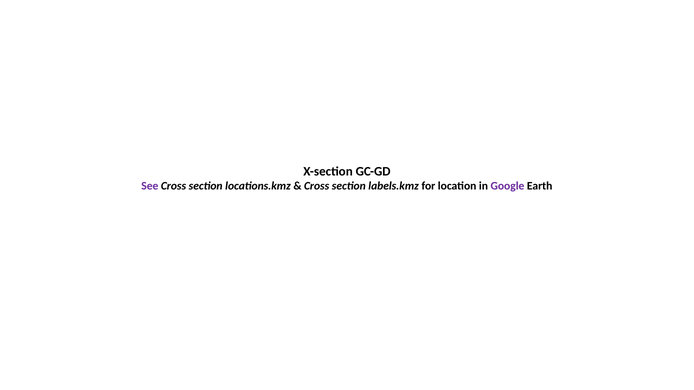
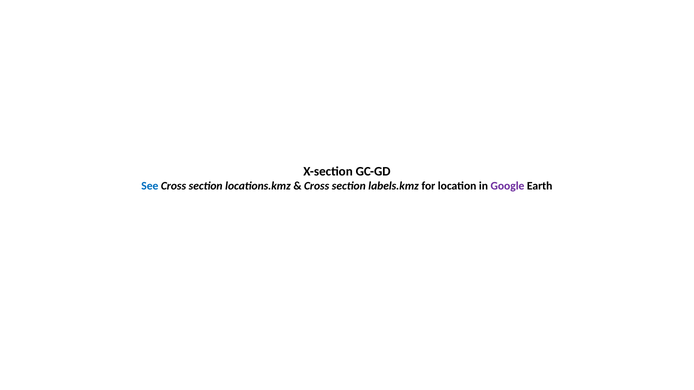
See colour: purple -> blue (150, 186)
